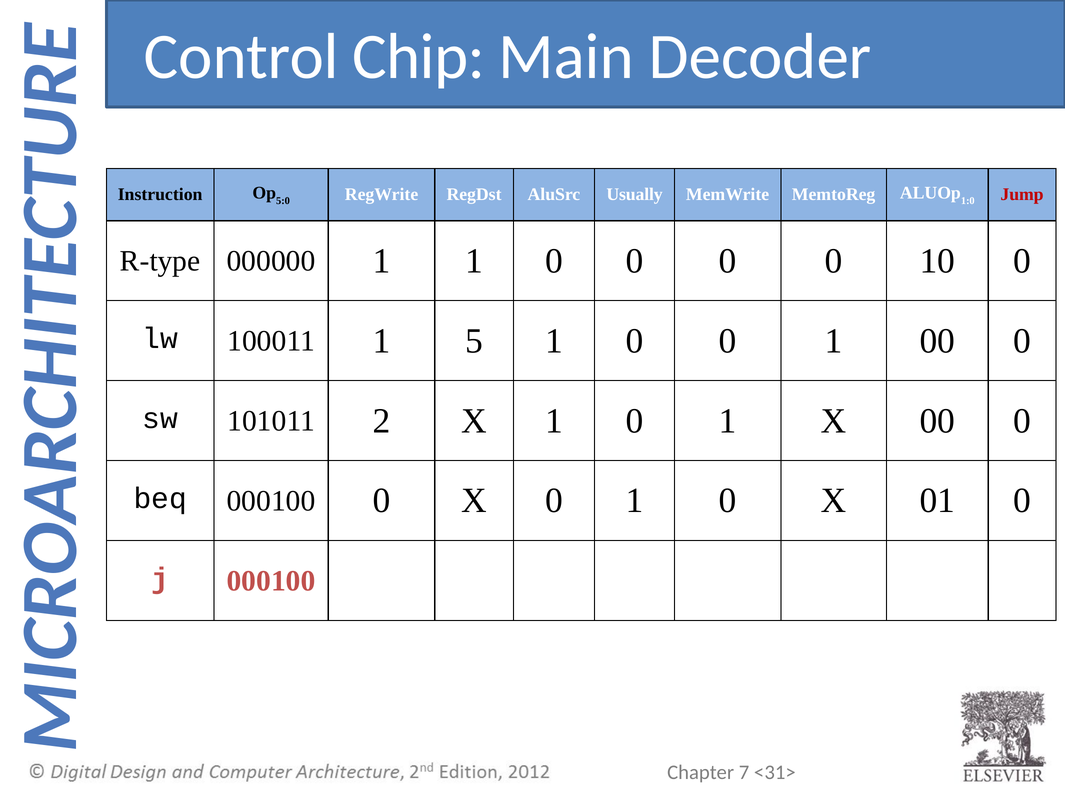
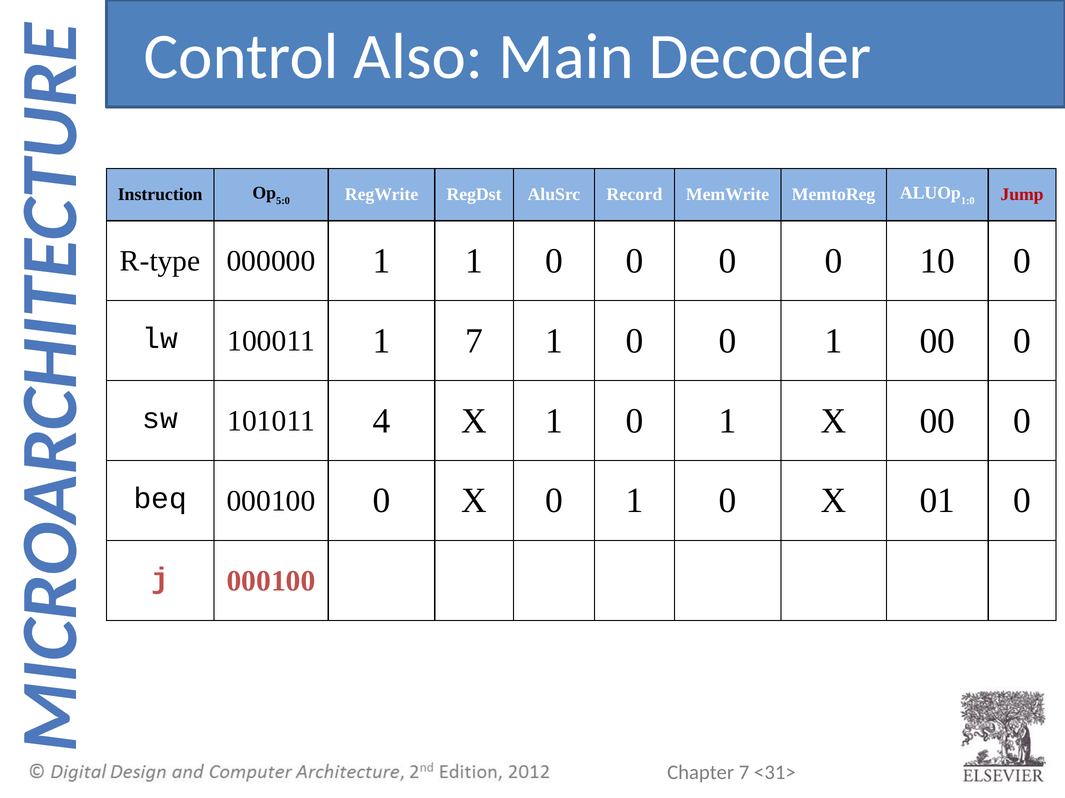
Chip: Chip -> Also (418, 57)
Usually: Usually -> Record (634, 195)
1 5: 5 -> 7 (474, 341)
2: 2 -> 4 (382, 421)
